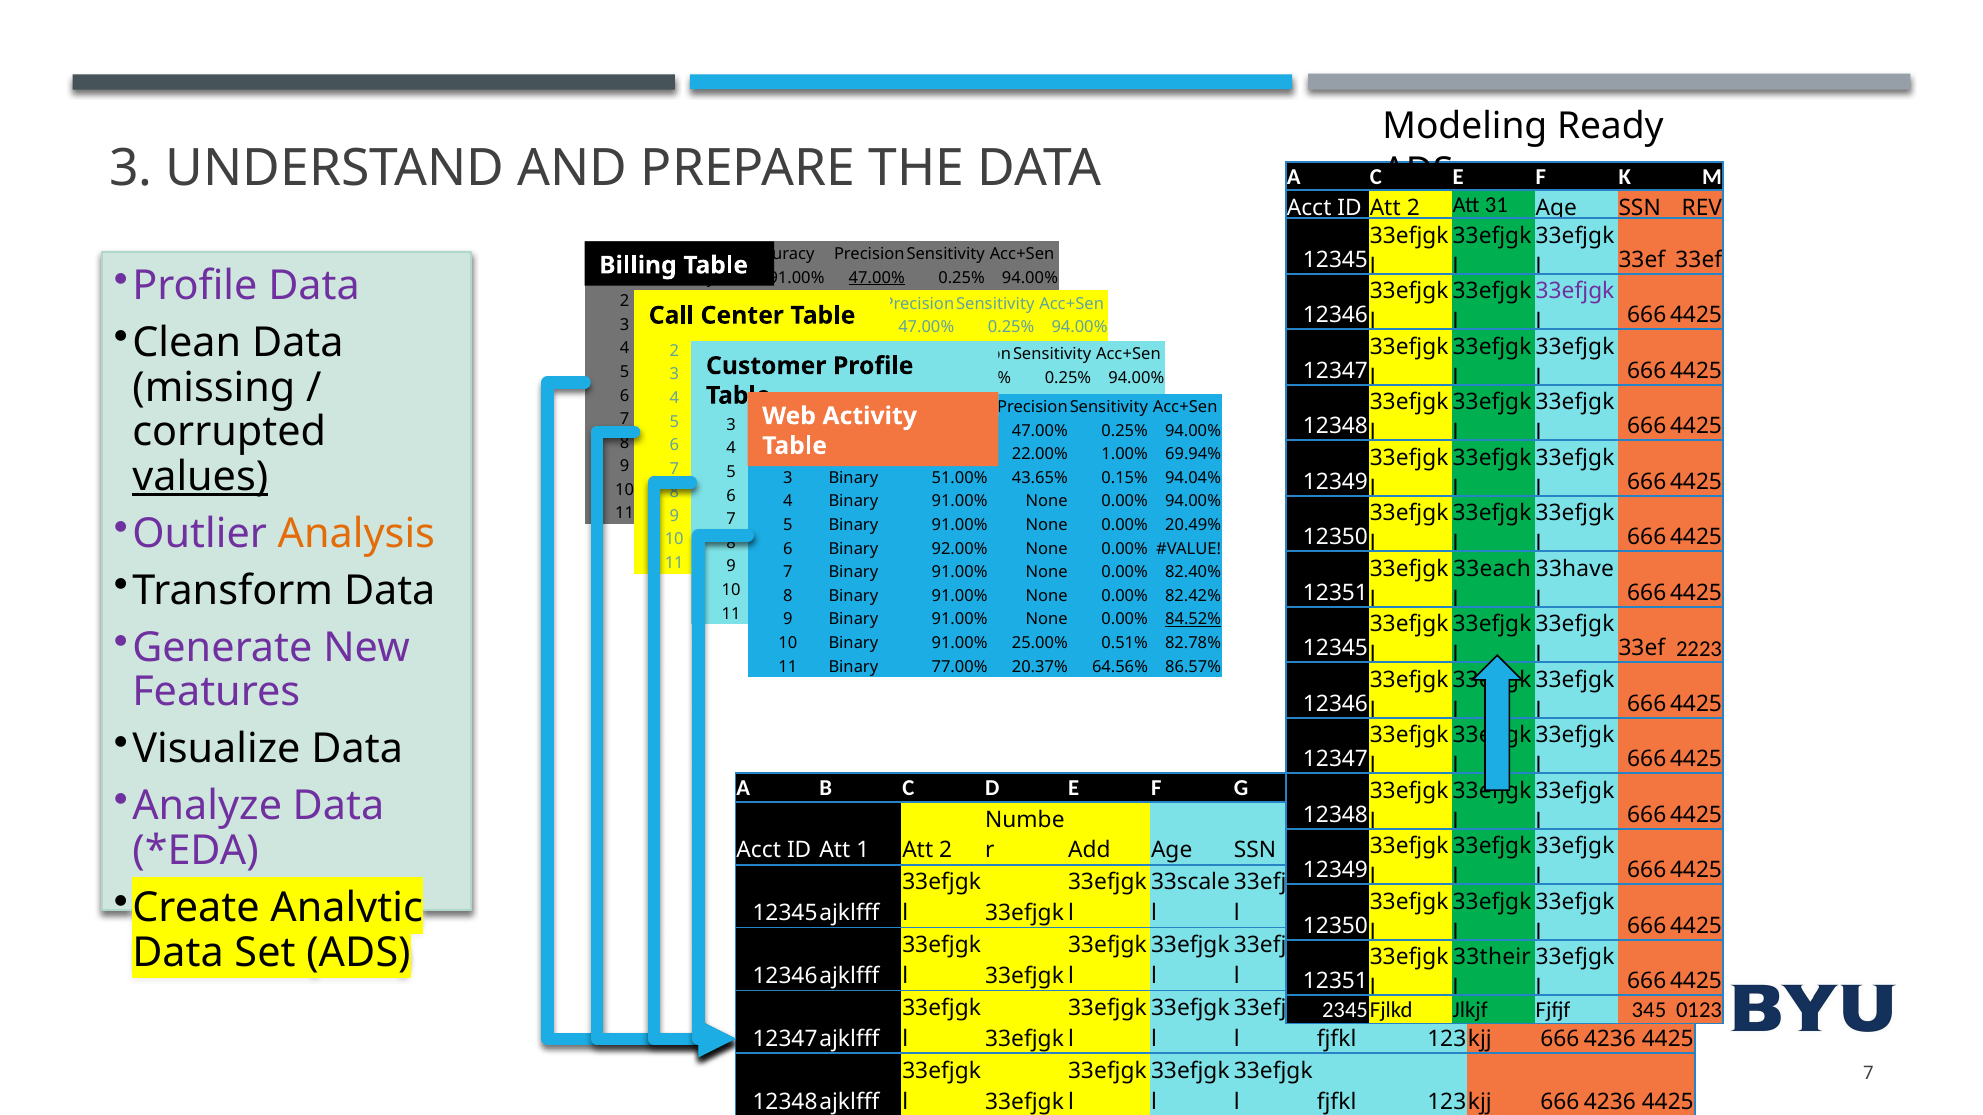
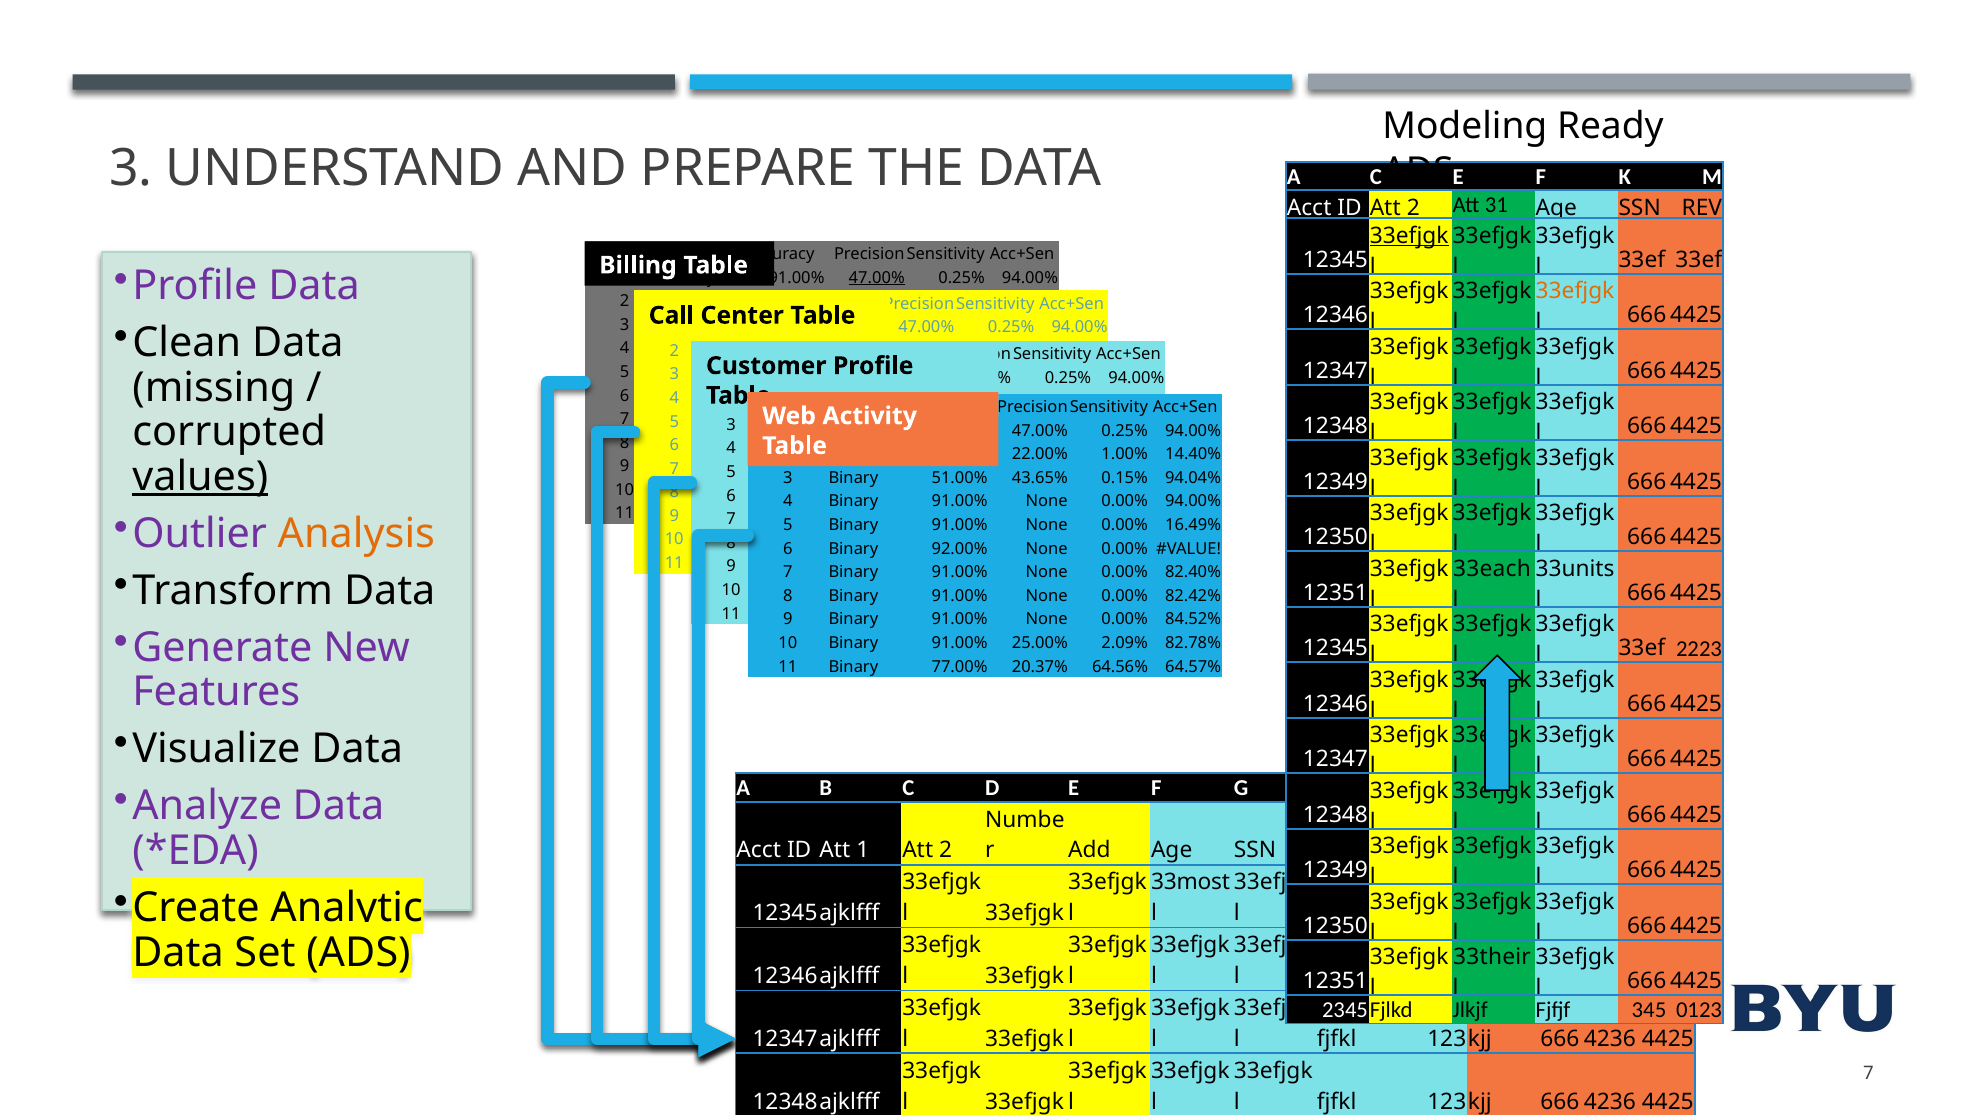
33efjgk underline: none -> present (1409, 236)
33efjgk colour: purple -> orange (1575, 292)
69.94%: 69.94% -> 14.40% (1193, 454)
20.49%: 20.49% -> 16.49% (1193, 525)
33have: 33have -> 33units (1575, 569)
84.52% underline: present -> none (1193, 620)
0.51%: 0.51% -> 2.09% (1125, 643)
86.57%: 86.57% -> 64.57% (1193, 667)
33scale: 33scale -> 33most (1191, 883)
